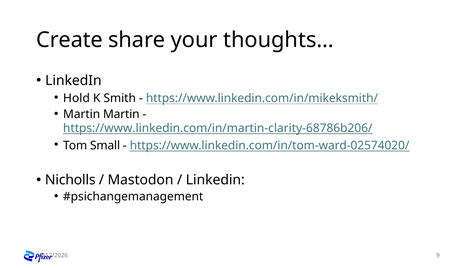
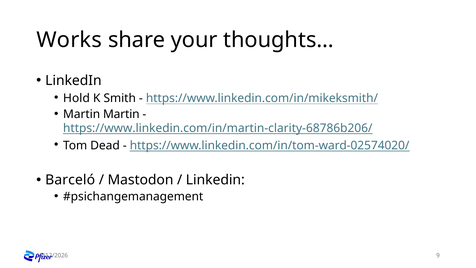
Create: Create -> Works (69, 40)
Small: Small -> Dead (105, 145)
Nicholls: Nicholls -> Barceló (70, 180)
